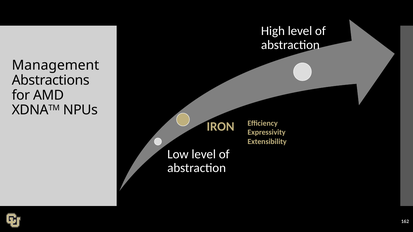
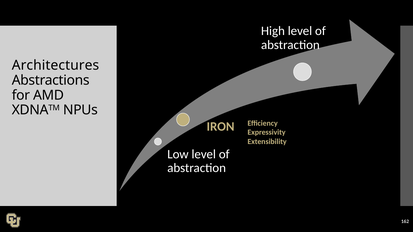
Management: Management -> Architectures (55, 66)
